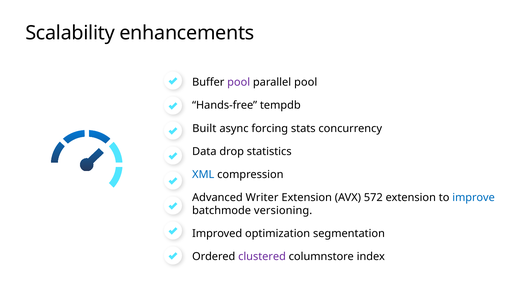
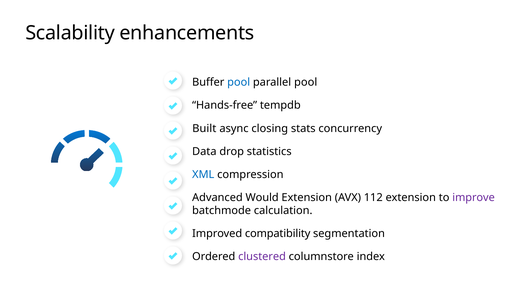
pool colour: purple -> blue (239, 82)
forcing: forcing -> closing (270, 129)
Writer: Writer -> Would (262, 198)
572: 572 -> 112 (373, 198)
improve colour: blue -> purple (474, 198)
versioning: versioning -> calculation (283, 211)
optimization: optimization -> compatibility (278, 234)
